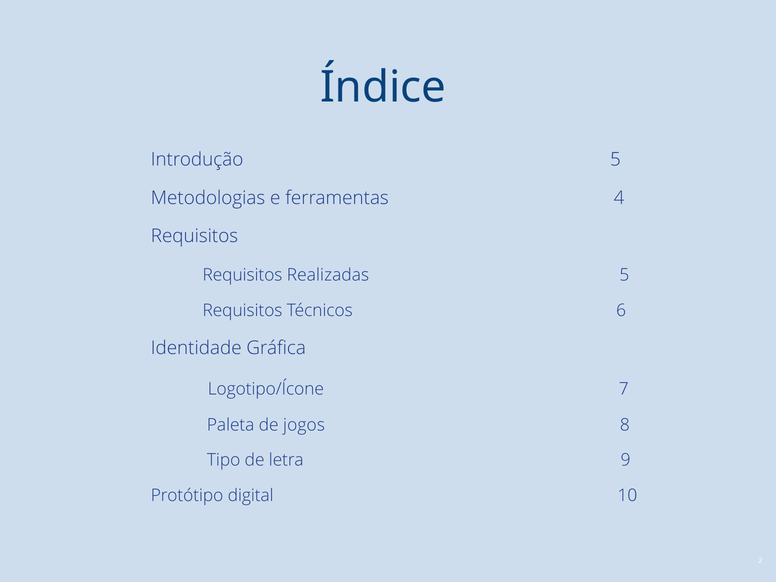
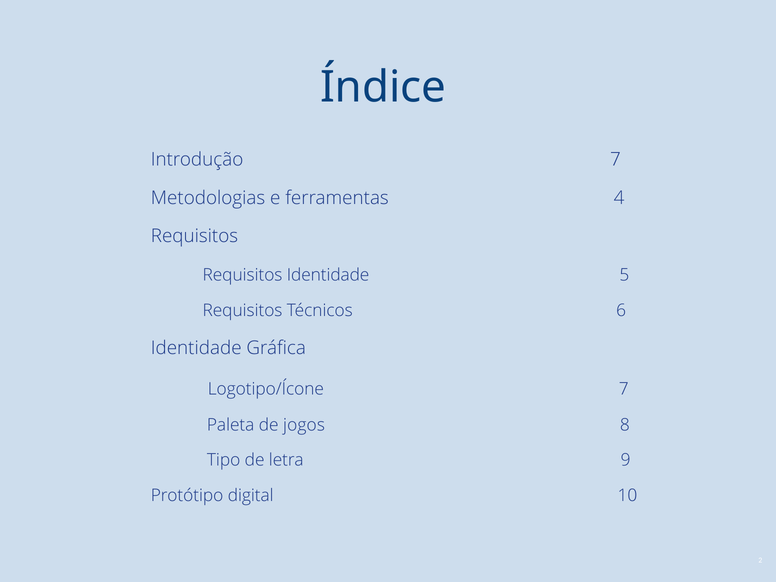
Introdução 5: 5 -> 7 (615, 160)
Requisitos Realizadas: Realizadas -> Identidade (328, 275)
